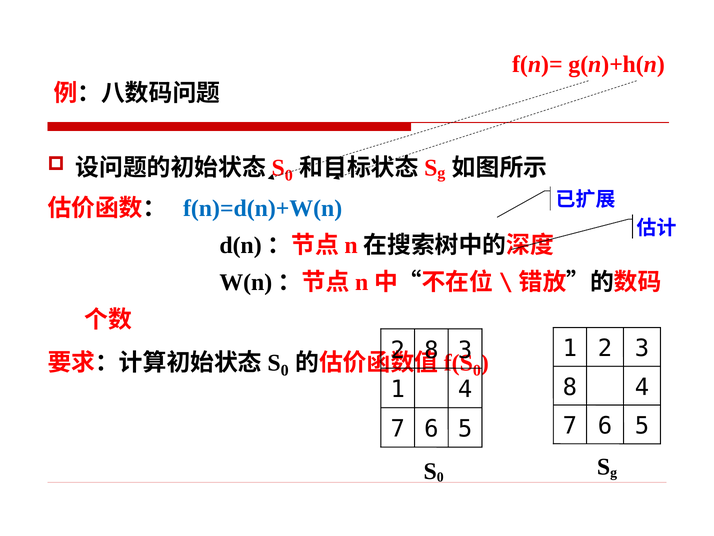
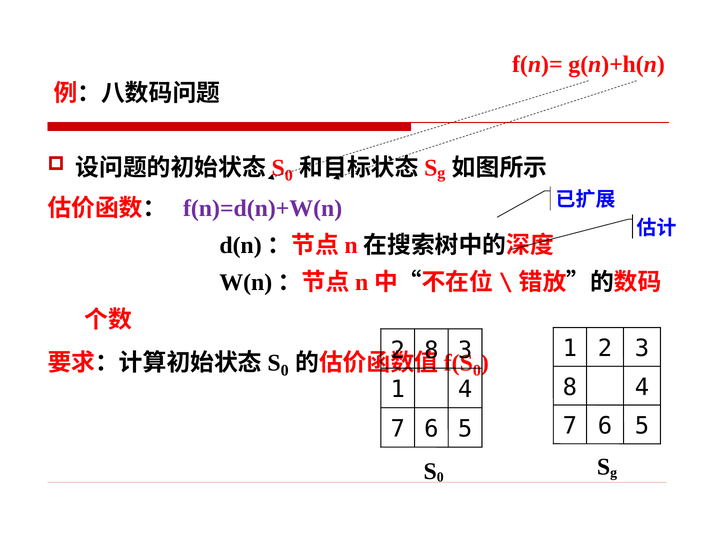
f(n)=d(n)+W(n colour: blue -> purple (263, 208)
